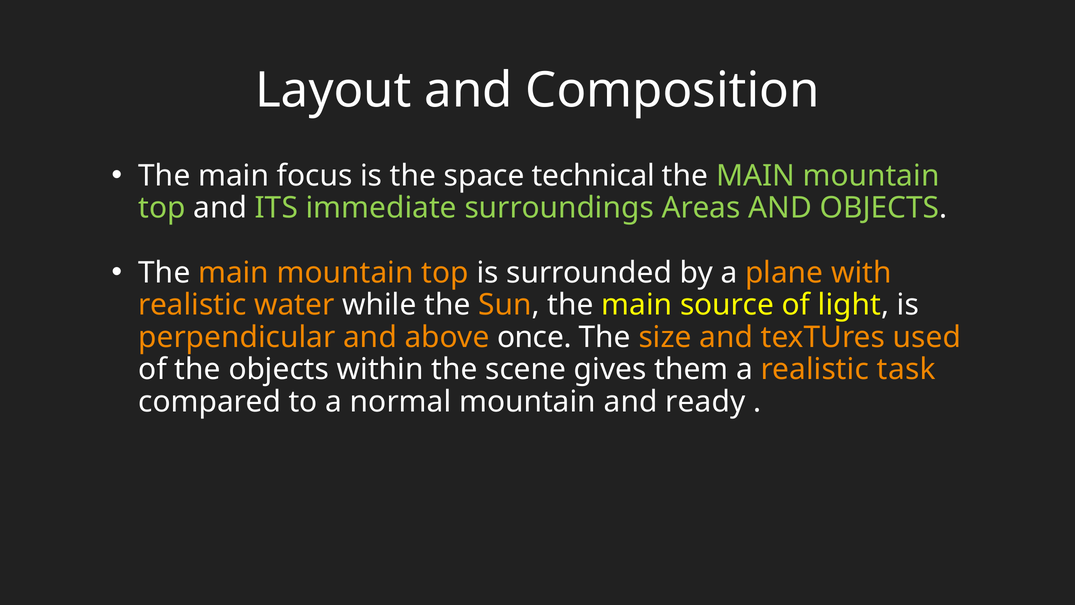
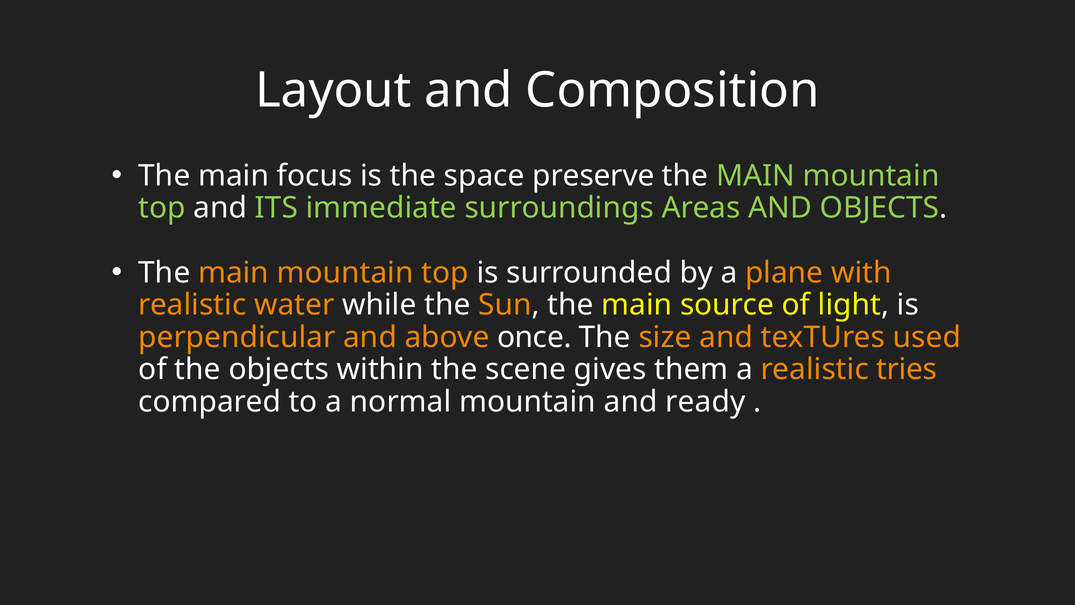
technical: technical -> preserve (593, 176)
task: task -> tries (907, 369)
